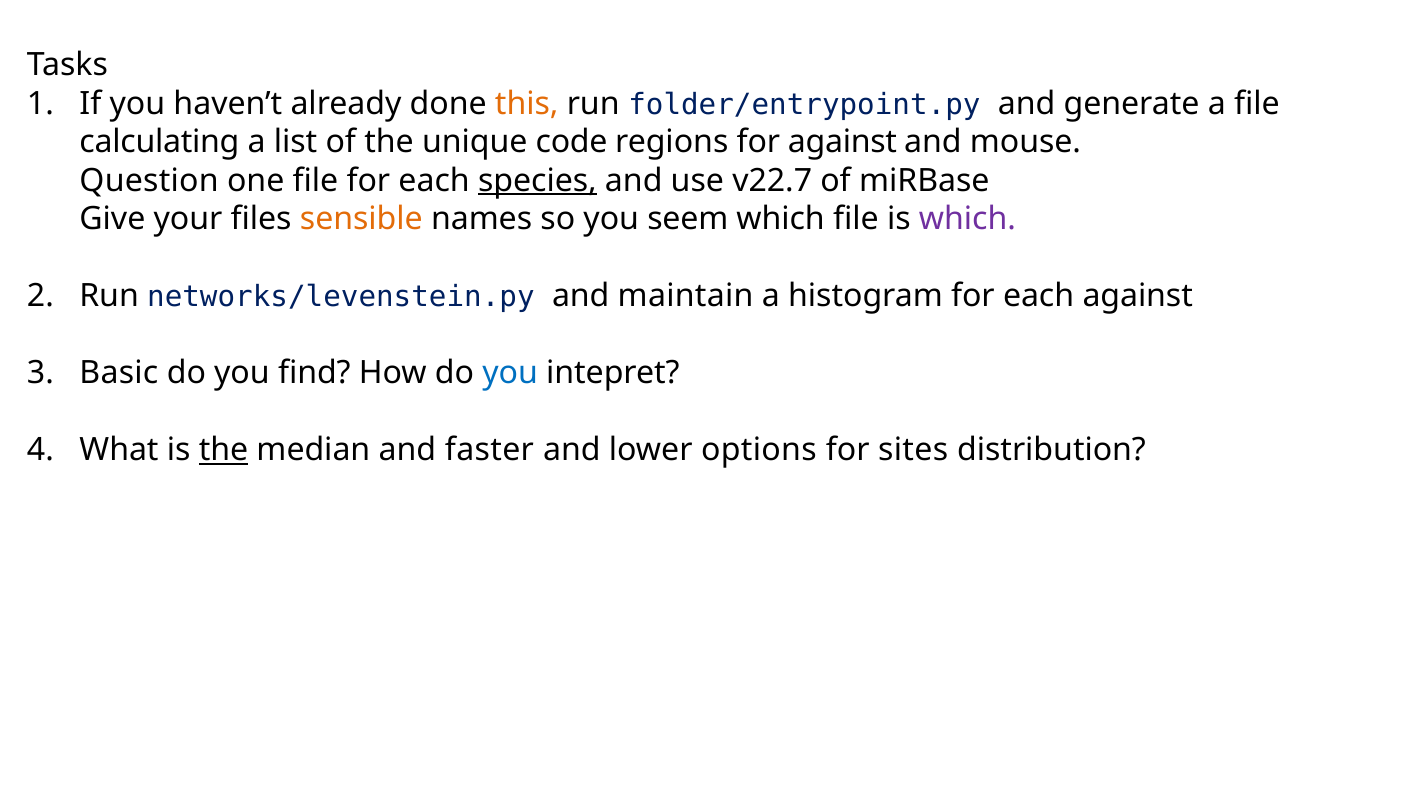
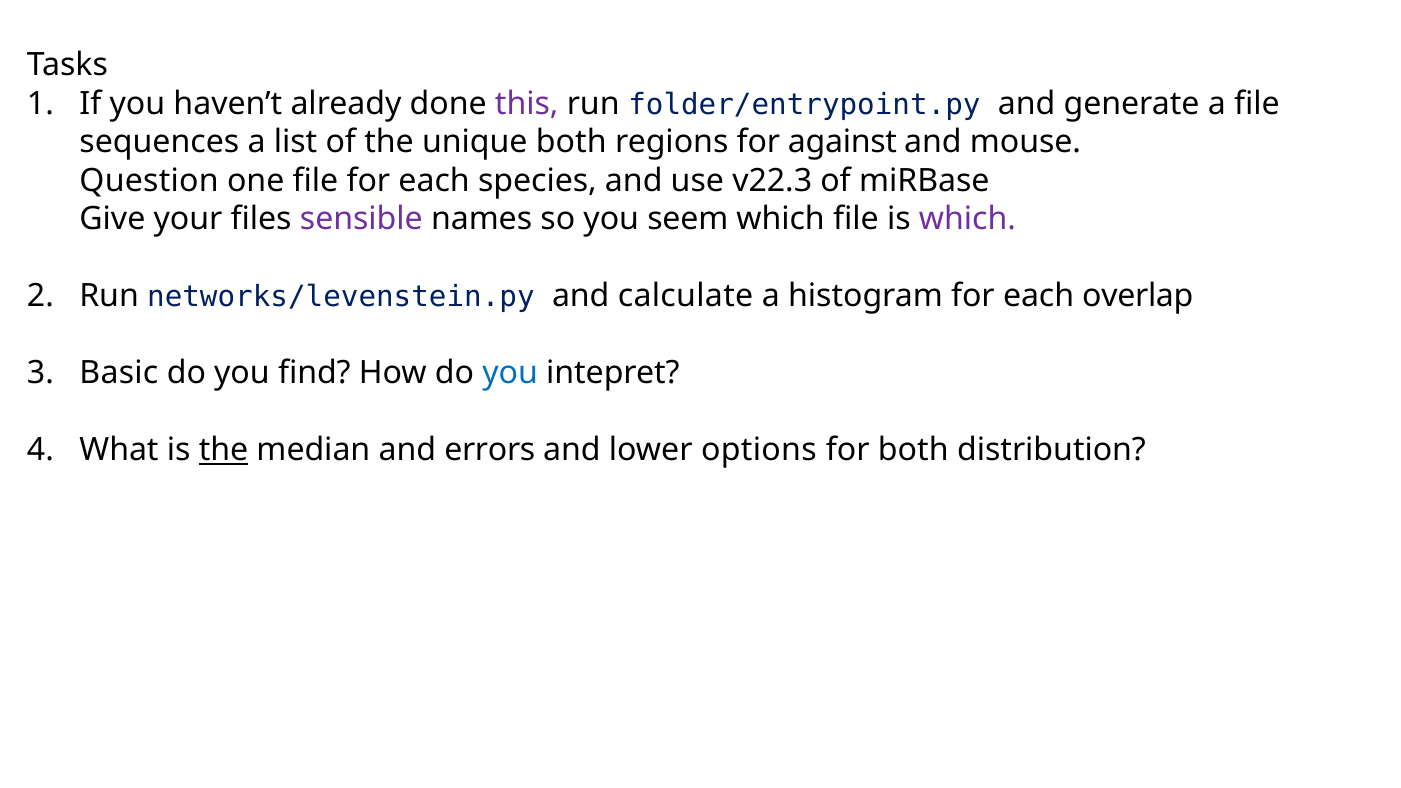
this colour: orange -> purple (527, 104)
calculating: calculating -> sequences (159, 142)
unique code: code -> both (571, 142)
species underline: present -> none (537, 181)
v22.7: v22.7 -> v22.3 (772, 181)
sensible colour: orange -> purple (361, 219)
maintain: maintain -> calculate (686, 296)
each against: against -> overlap (1138, 296)
faster: faster -> errors (490, 450)
for sites: sites -> both (913, 450)
